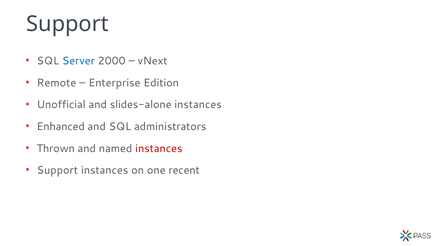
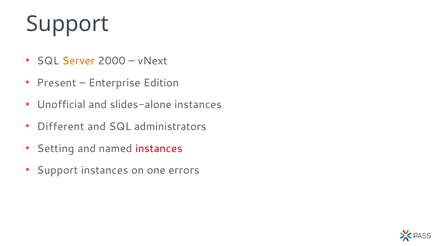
Server colour: blue -> orange (78, 61)
Remote: Remote -> Present (56, 83)
Enhanced: Enhanced -> Different (61, 126)
Thrown: Thrown -> Setting (56, 148)
recent: recent -> errors (184, 170)
